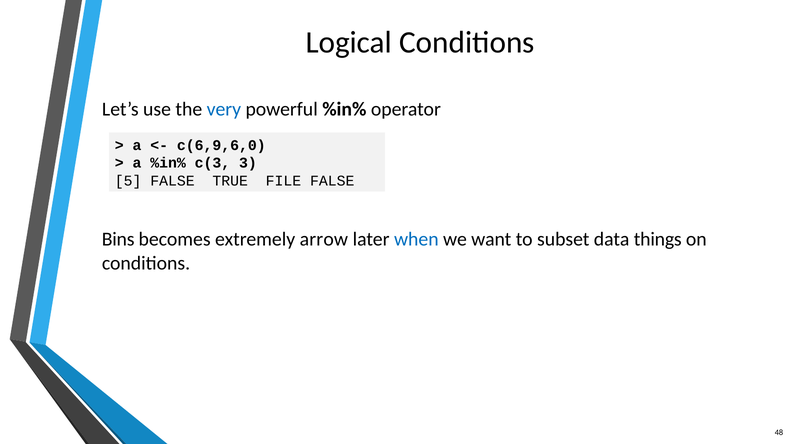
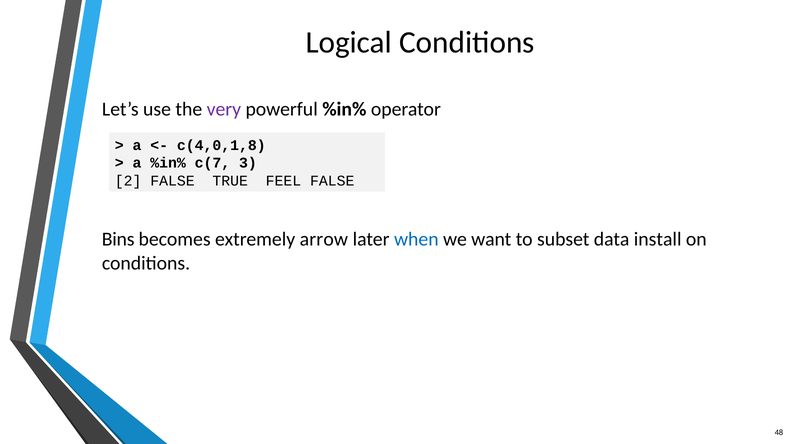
very colour: blue -> purple (224, 109)
c(6,9,6,0: c(6,9,6,0 -> c(4,0,1,8 (221, 145)
c(3: c(3 -> c(7 (212, 163)
5: 5 -> 2 (128, 181)
FILE: FILE -> FEEL (283, 181)
things: things -> install (658, 239)
